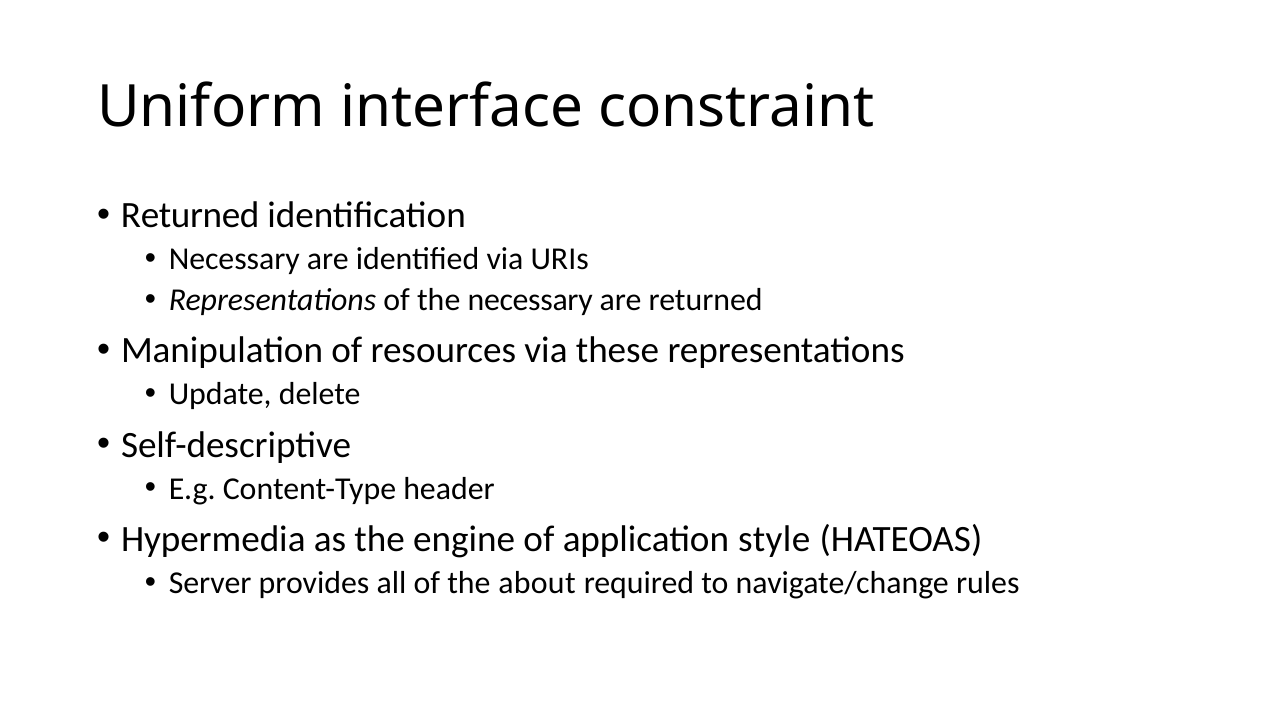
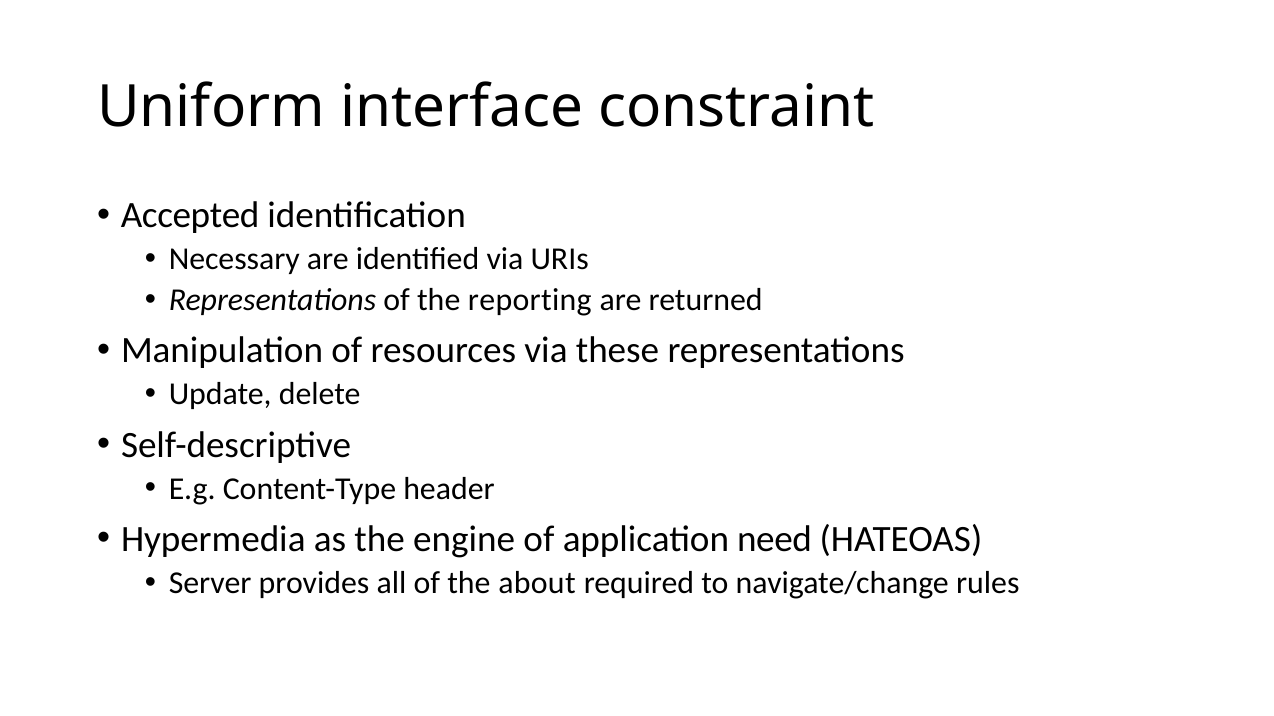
Returned: Returned -> Accepted (190, 215)
the necessary: necessary -> reporting (530, 300)
style: style -> need (775, 540)
